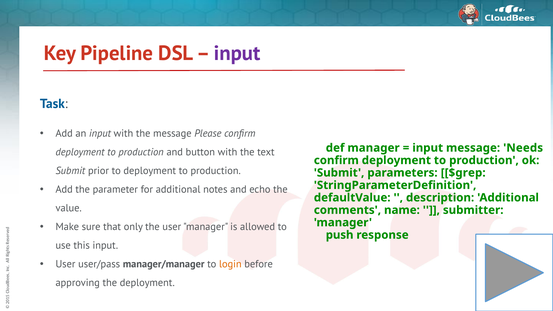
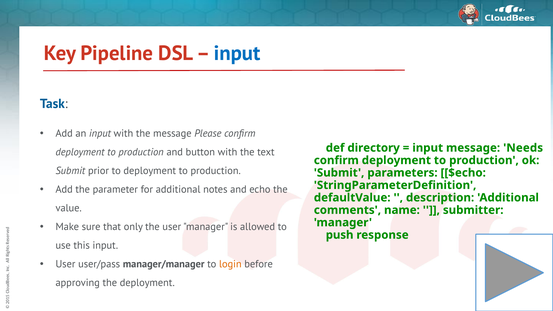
input colour: purple -> blue (237, 53)
def manager: manager -> directory (374, 148)
$grep: $grep -> $echo (463, 173)
